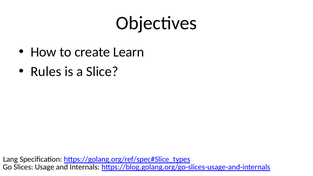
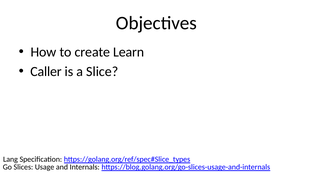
Rules: Rules -> Caller (46, 71)
